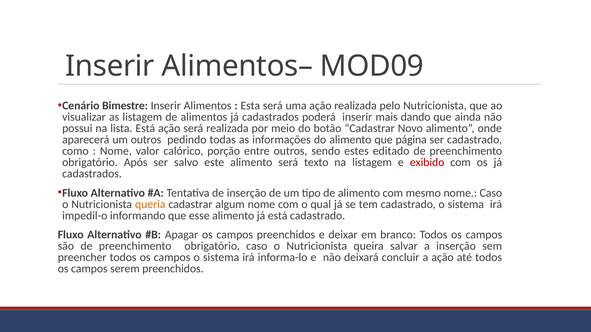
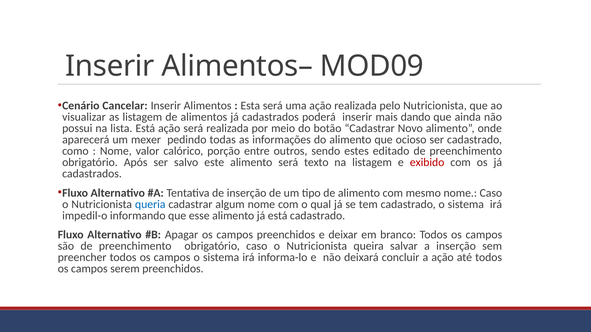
Bimestre: Bimestre -> Cancelar (125, 106)
um outros: outros -> mexer (146, 140)
página: página -> ocioso (411, 140)
queria colour: orange -> blue (150, 204)
